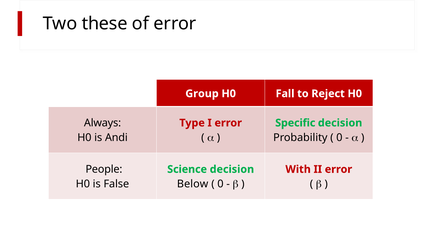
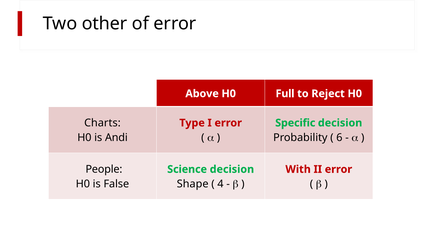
these: these -> other (105, 23)
Group: Group -> Above (202, 94)
Fall: Fall -> Full (285, 94)
Always: Always -> Charts (102, 123)
0: 0 -> 6 (339, 138)
Below: Below -> Shape (193, 184)
0: 0 -> 4 (220, 184)
